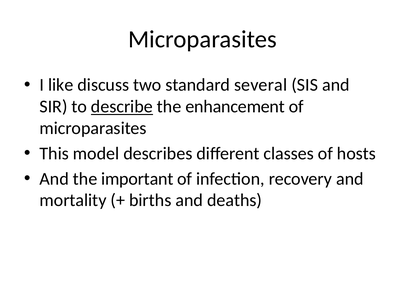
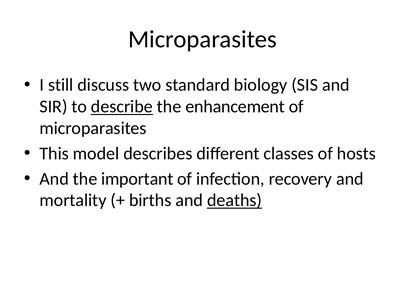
like: like -> still (61, 85)
several: several -> biology (261, 85)
deaths underline: none -> present (235, 200)
